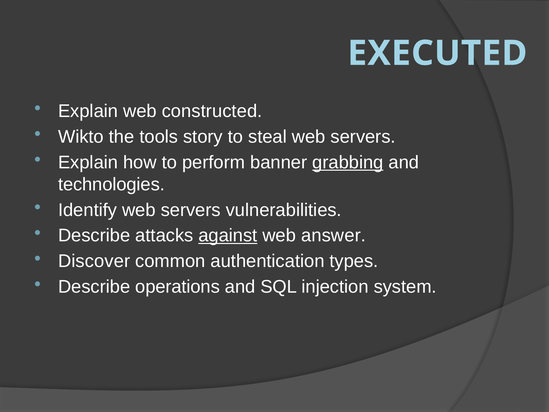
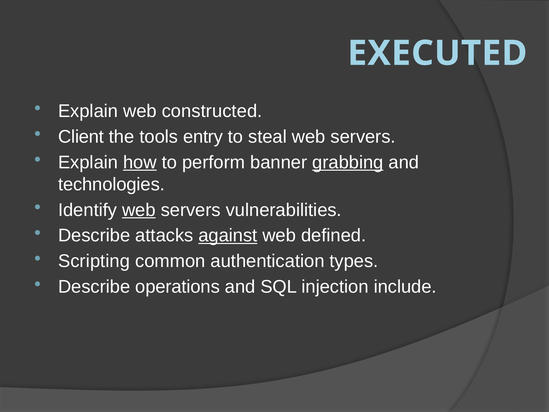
Wikto: Wikto -> Client (81, 137)
story: story -> entry (203, 137)
how underline: none -> present (140, 162)
web underline: none -> present (139, 210)
answer: answer -> defined (334, 235)
Discover: Discover -> Scripting (94, 261)
system: system -> include (405, 287)
